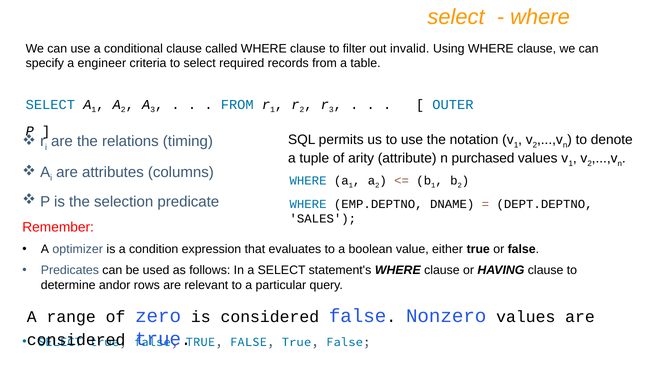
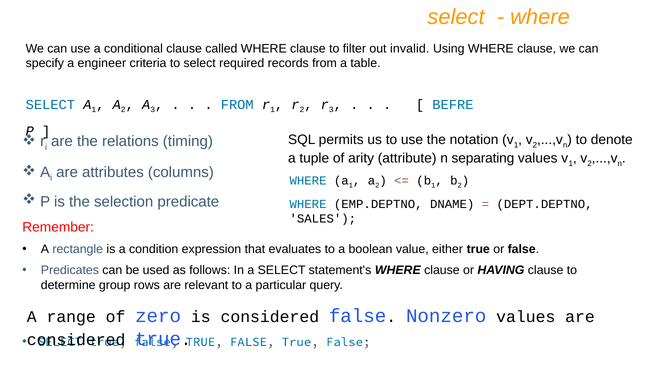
OUTER: OUTER -> BEFRE (453, 105)
purchased: purchased -> separating (483, 159)
optimizer: optimizer -> rectangle (78, 249)
andor: andor -> group (115, 286)
